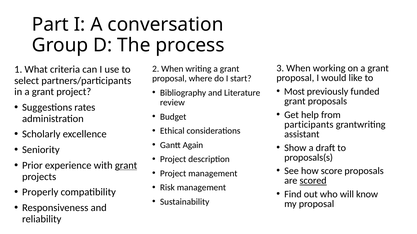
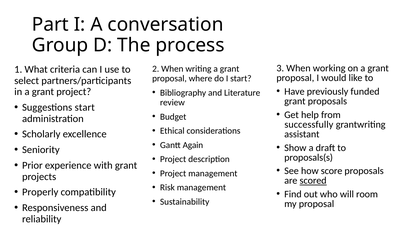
Most: Most -> Have (294, 92)
Suggestions rates: rates -> start (85, 108)
participants: participants -> successfully (309, 125)
grant underline: present -> none (126, 166)
know: know -> room (367, 195)
